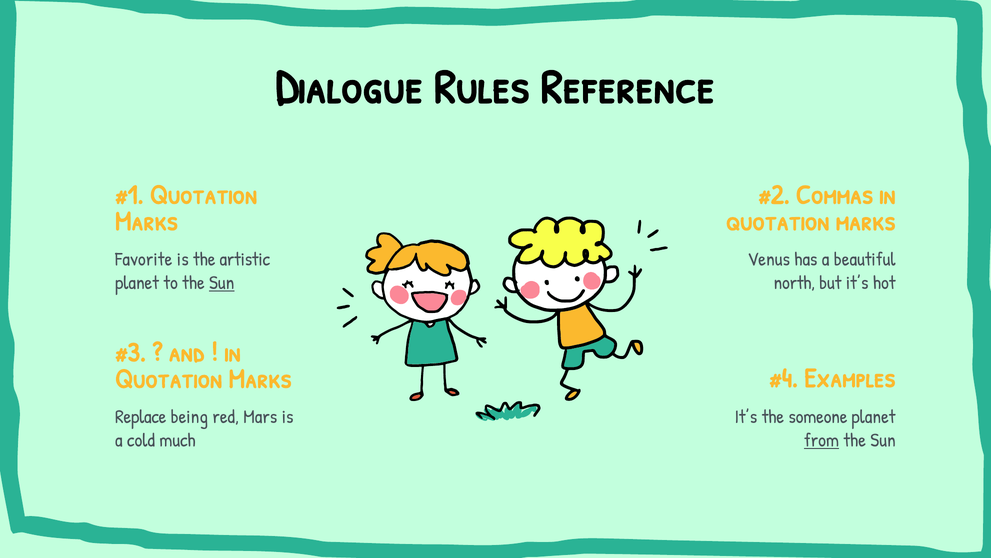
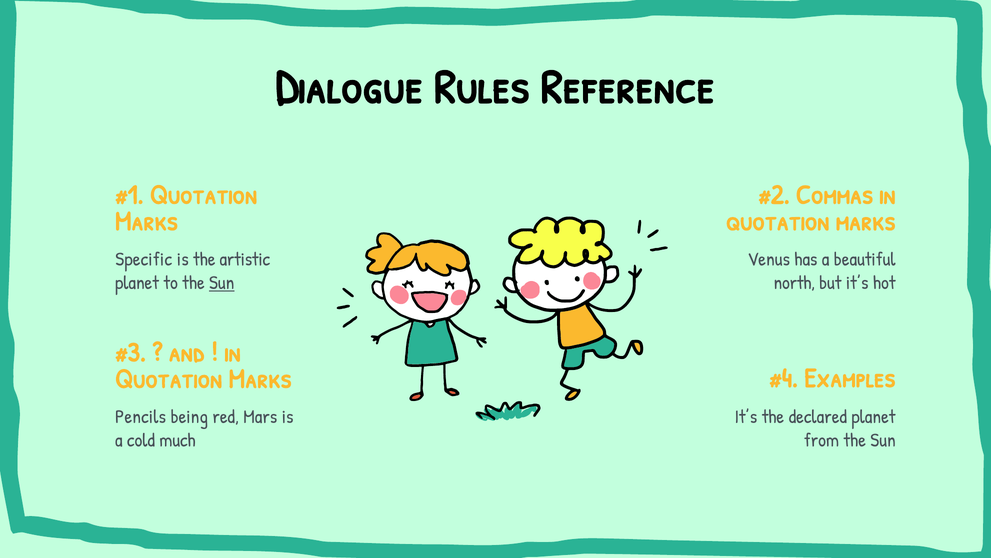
Favorite: Favorite -> Specific (144, 259)
Replace: Replace -> Pencils (141, 417)
someone: someone -> declared (818, 417)
from underline: present -> none (821, 440)
